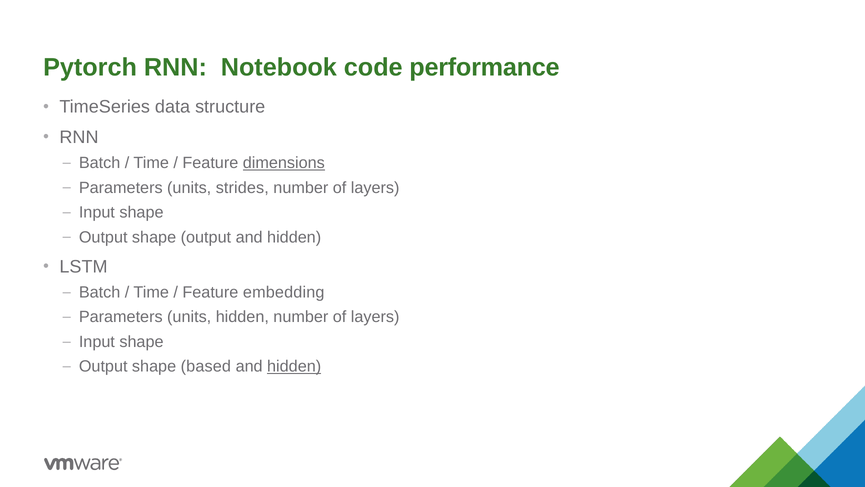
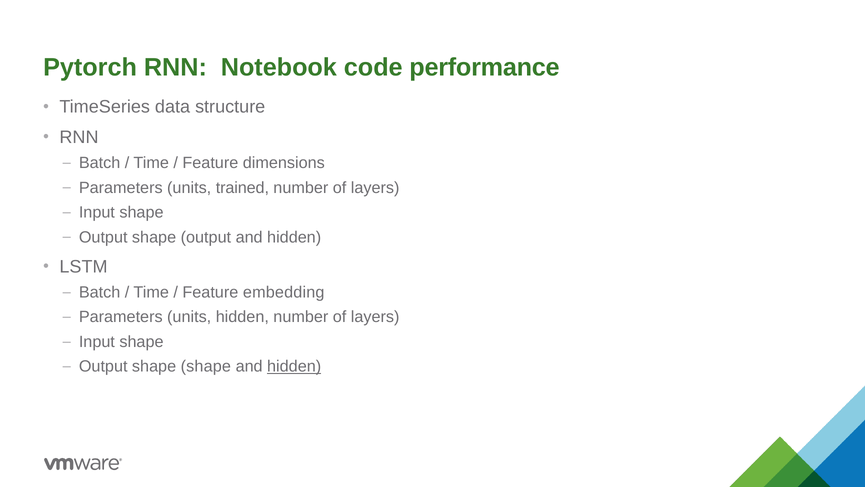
dimensions underline: present -> none (284, 163)
strides: strides -> trained (242, 188)
shape based: based -> shape (206, 366)
